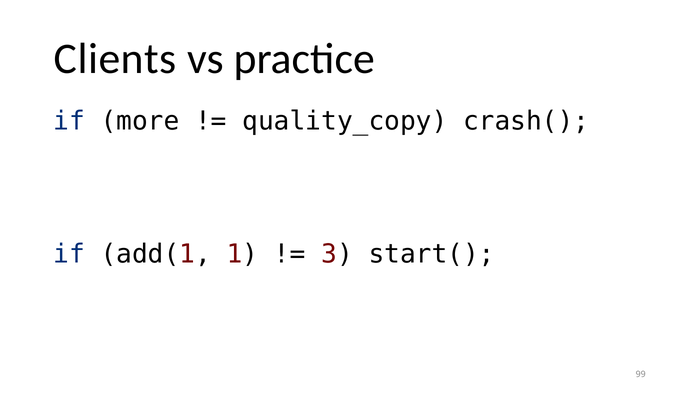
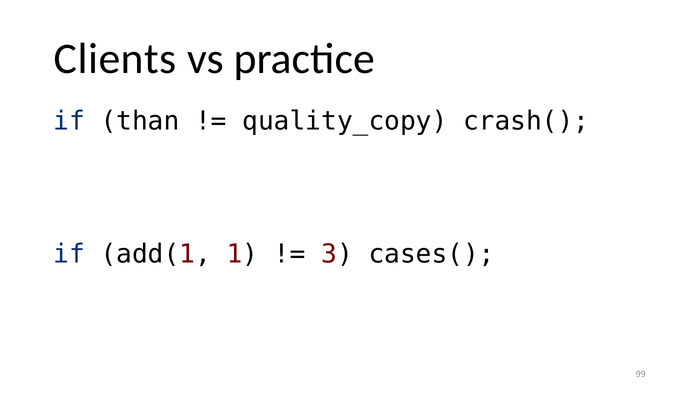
more: more -> than (140, 121)
start(: start( -> cases( (432, 254)
